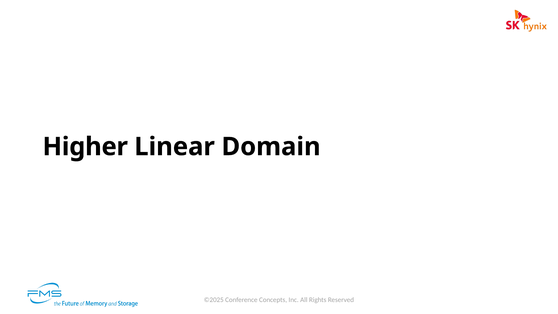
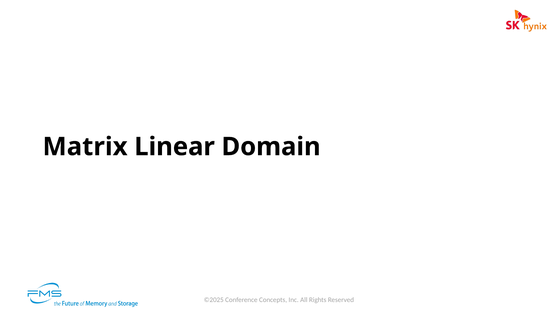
Higher: Higher -> Matrix (85, 147)
